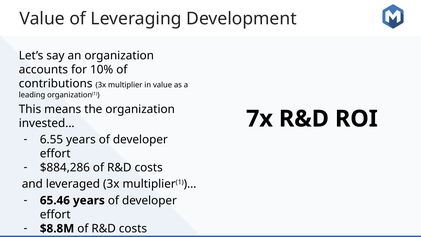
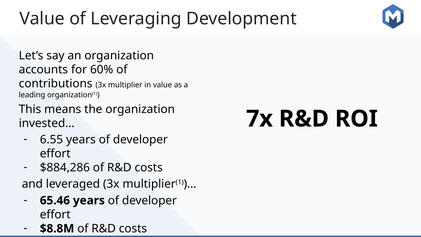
10%: 10% -> 60% (102, 70)
